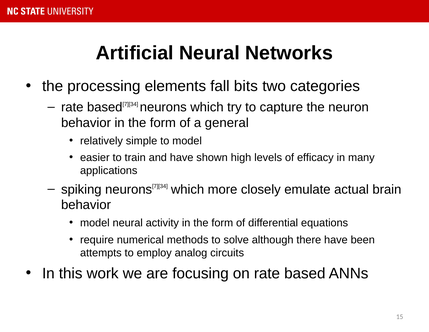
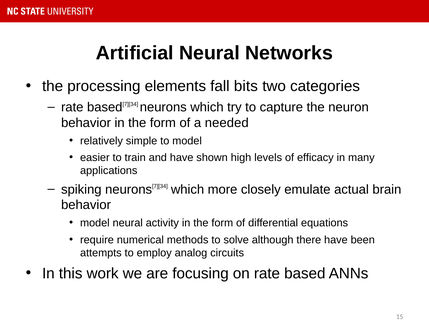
general: general -> needed (227, 123)
